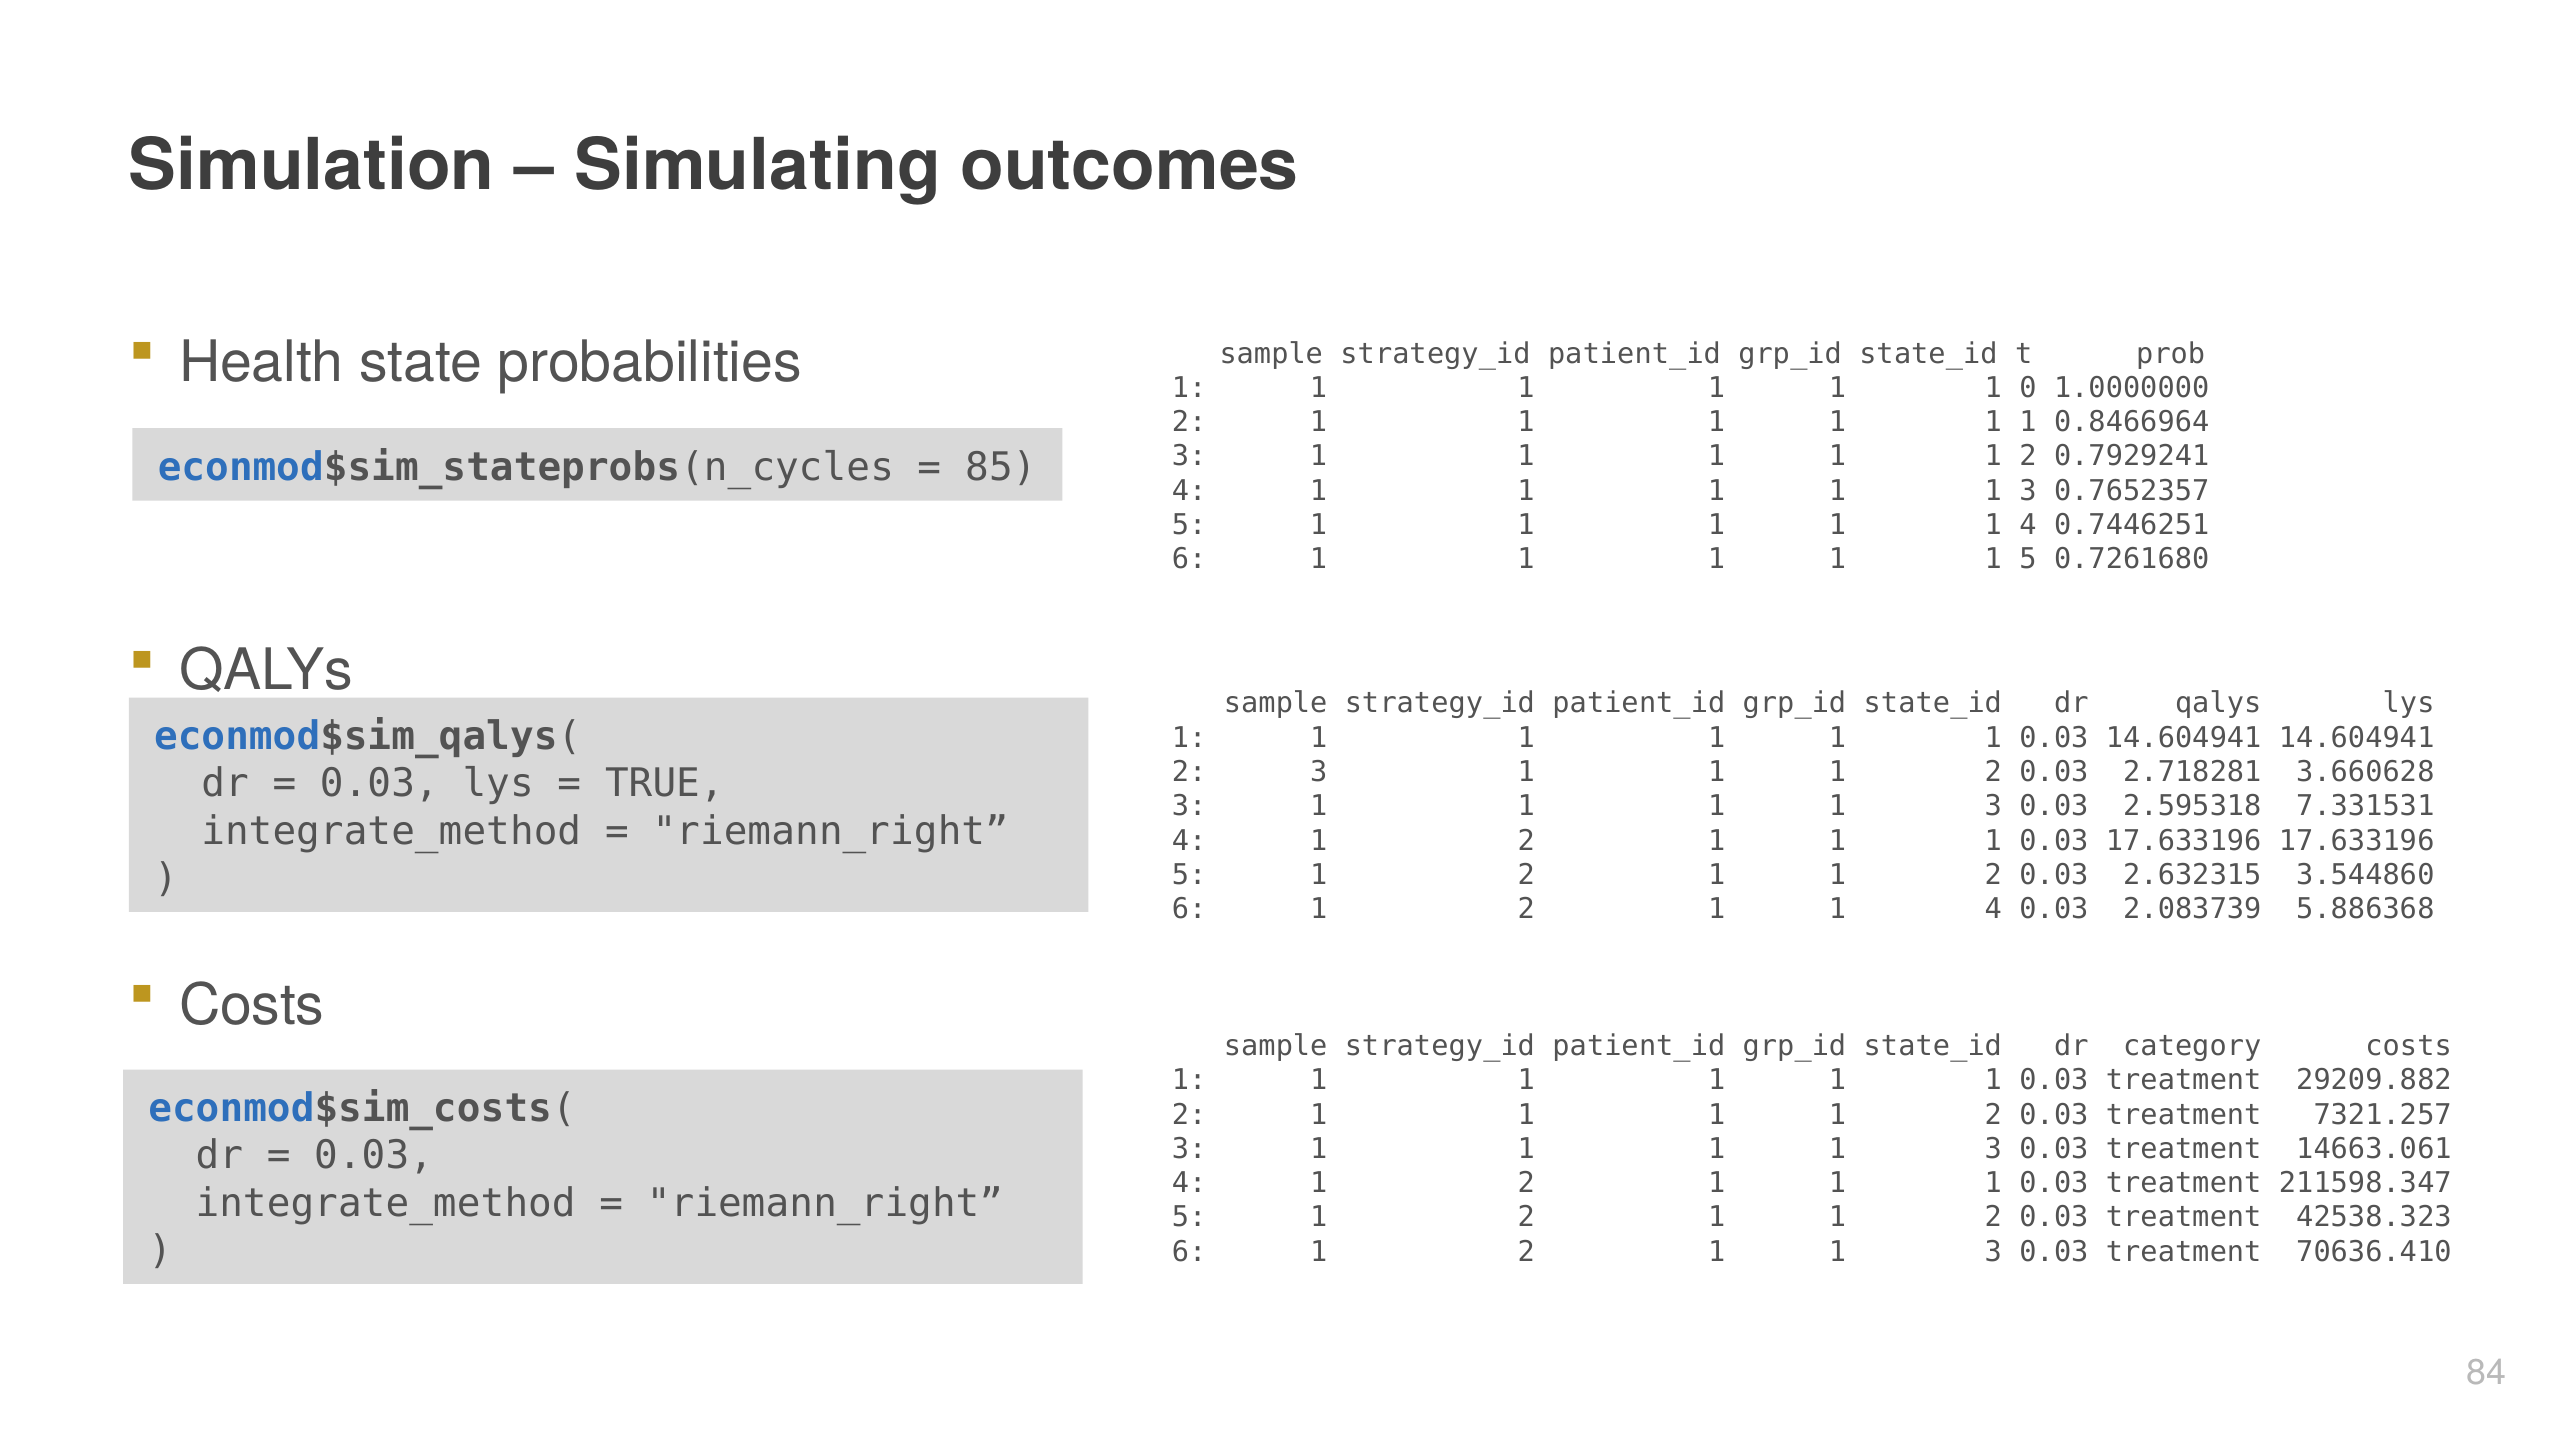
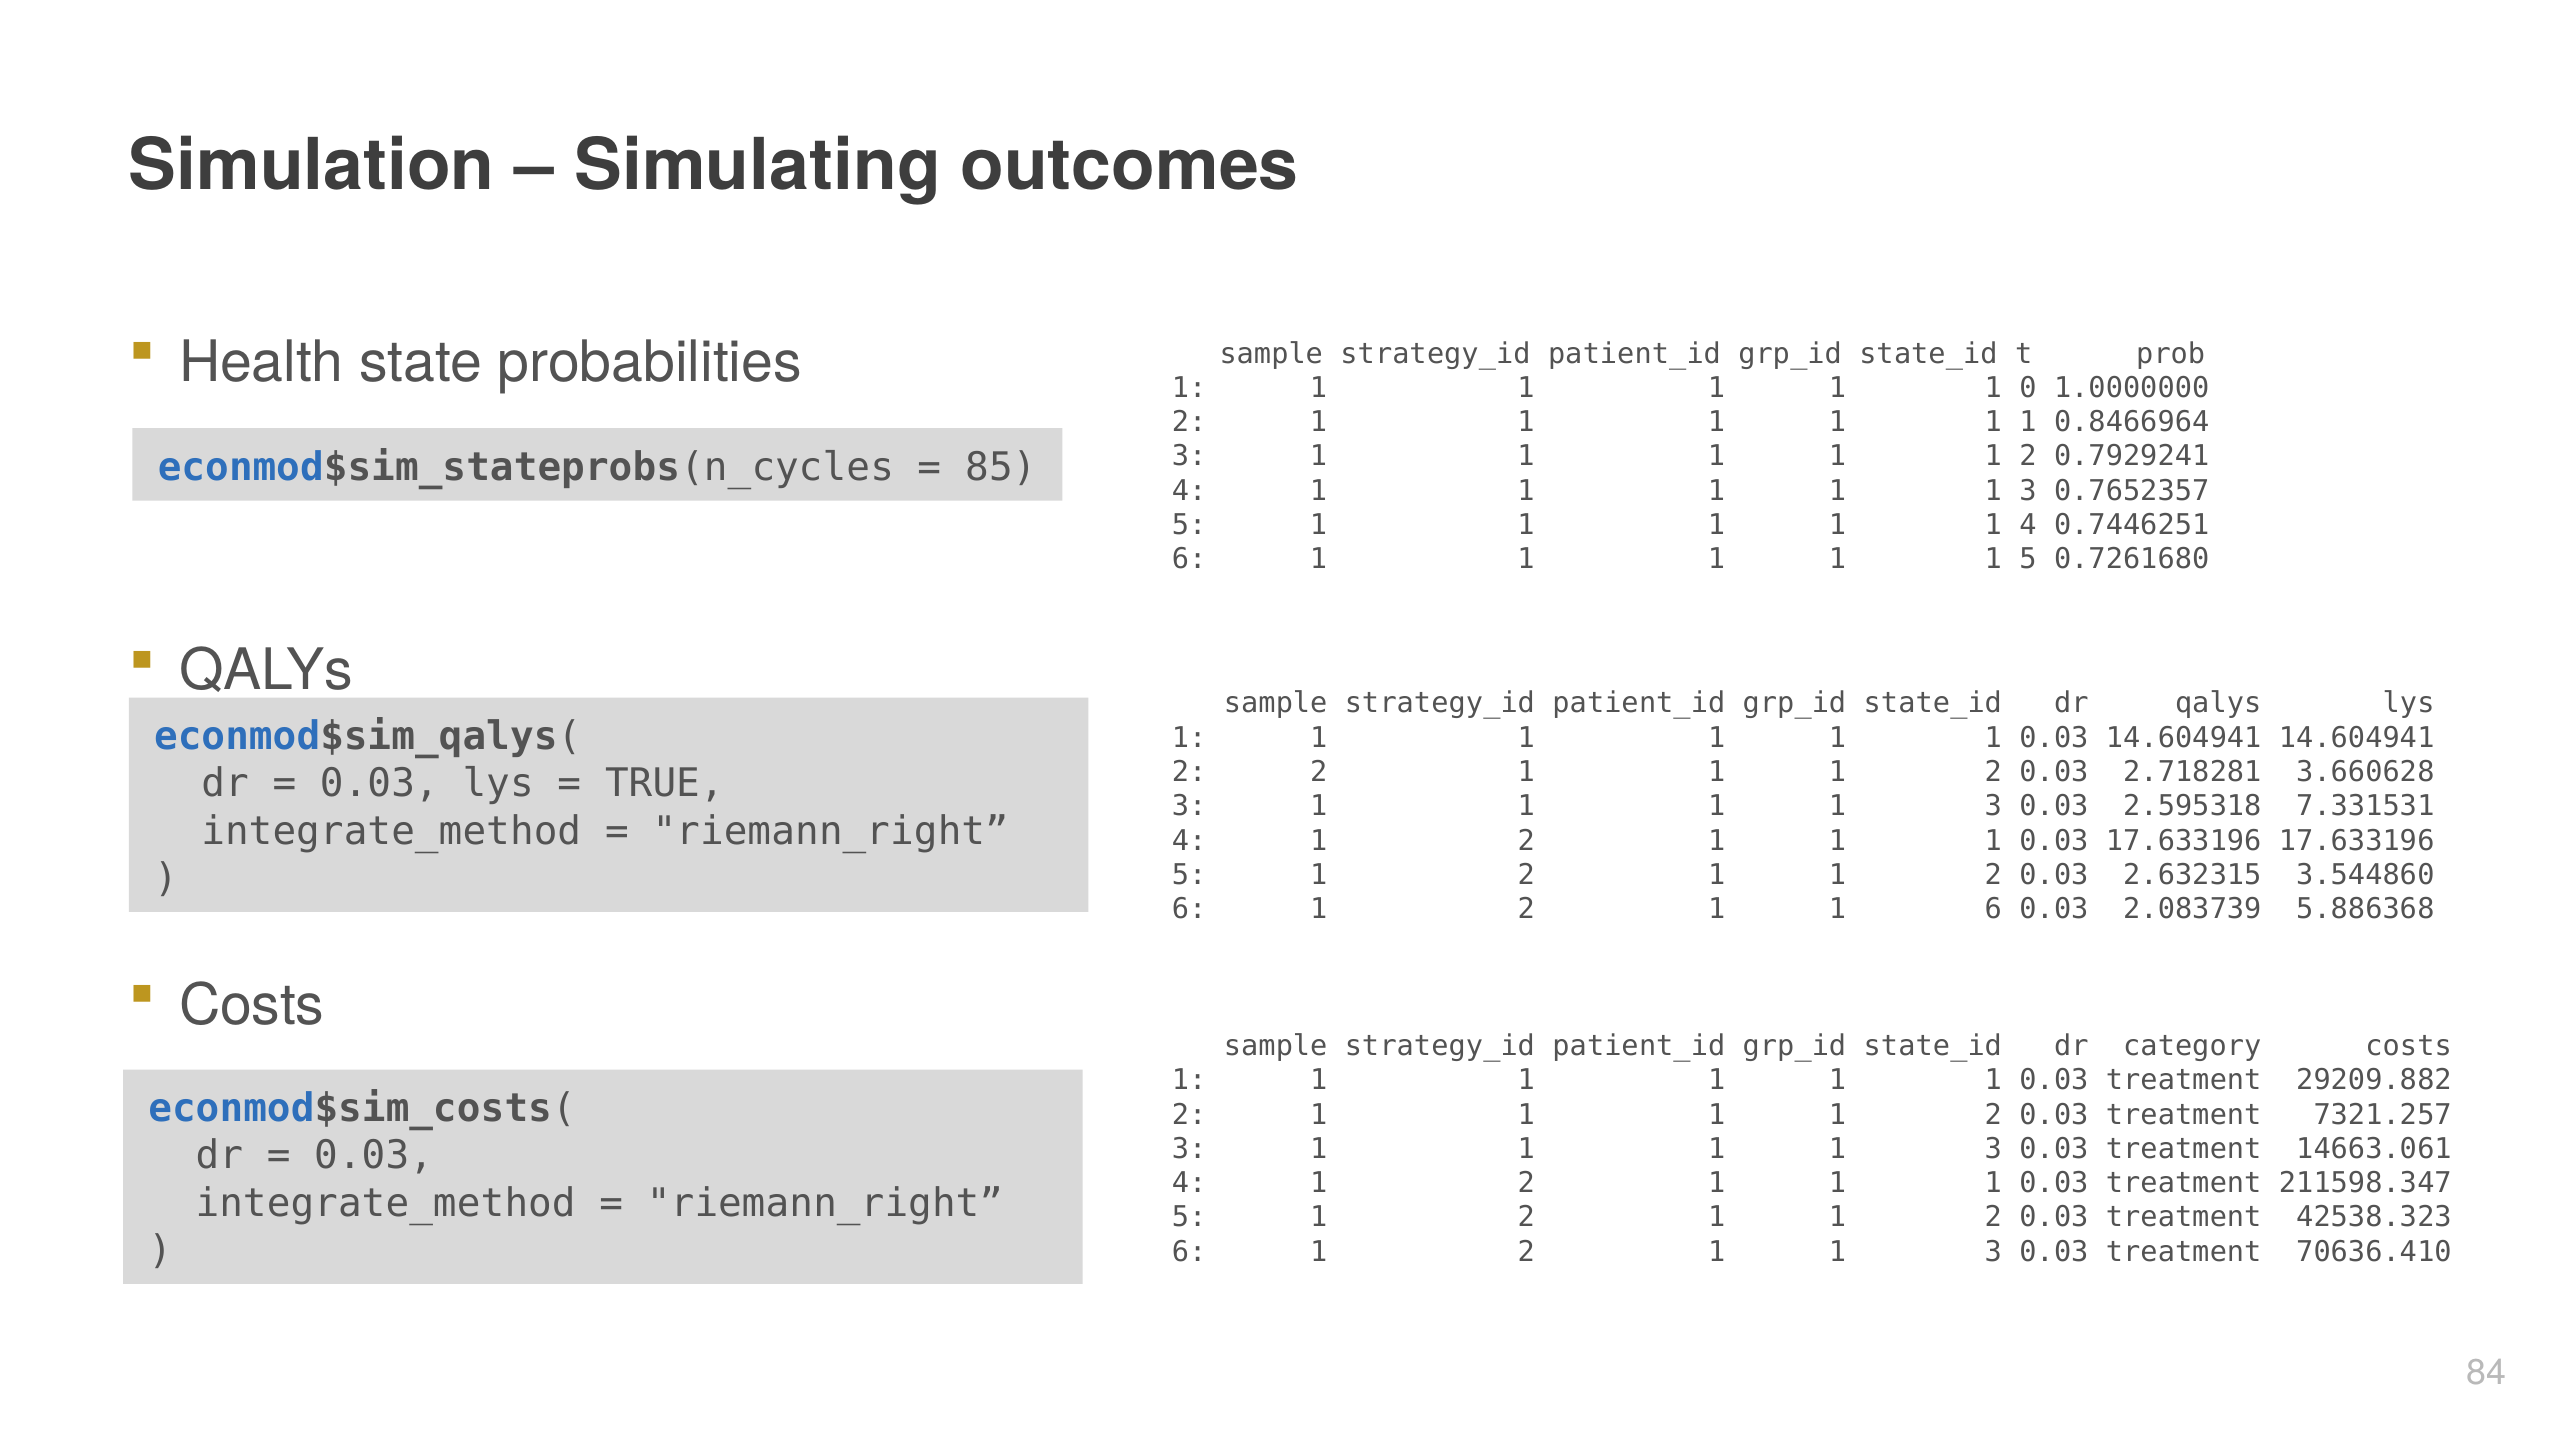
2 3: 3 -> 2 (1319, 772)
2 1 1 4: 4 -> 6 (1993, 909)
